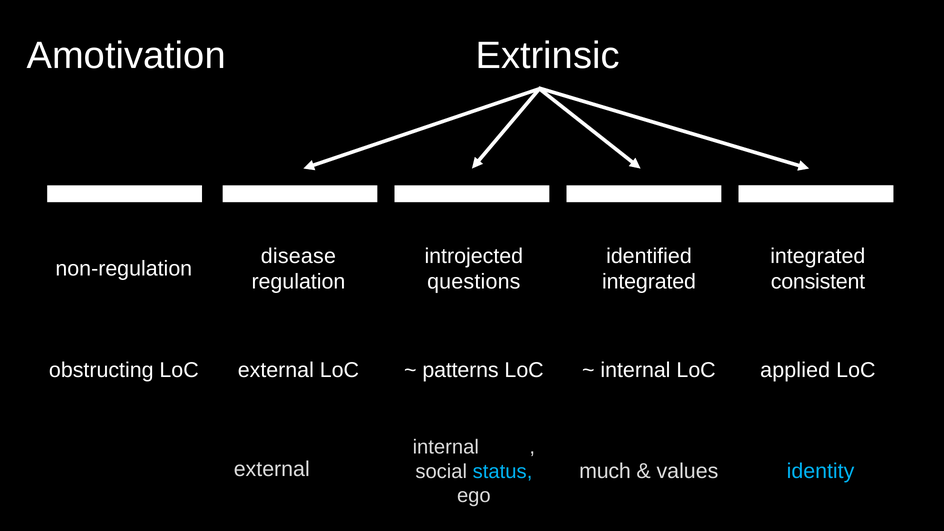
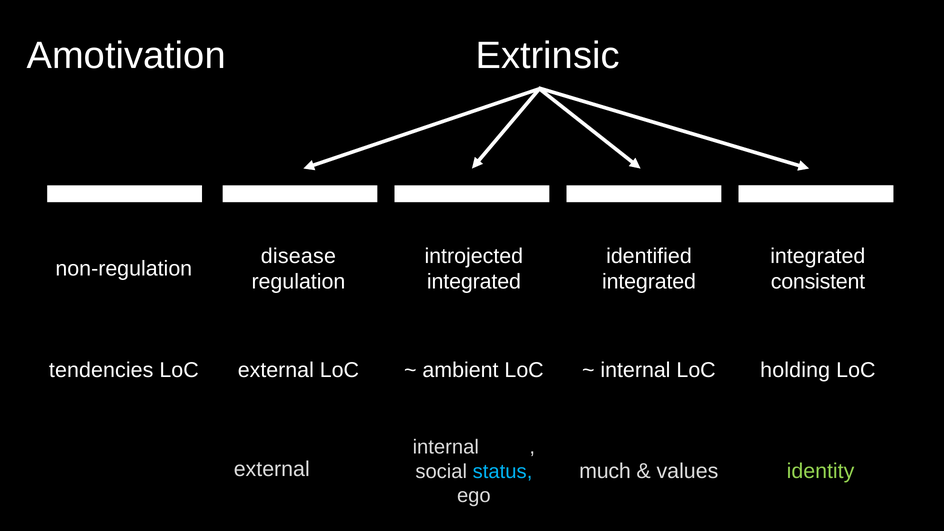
questions: questions -> integrated (474, 282)
obstructing: obstructing -> tendencies (101, 370)
patterns: patterns -> ambient (460, 370)
applied: applied -> holding (795, 370)
identity colour: light blue -> light green (820, 471)
